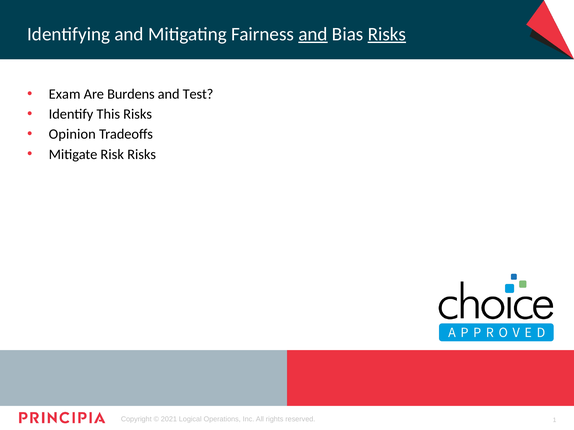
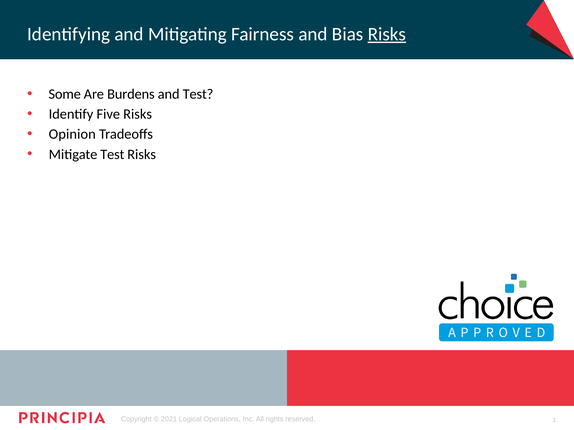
and underline: present -> none (313, 34)
Exam: Exam -> Some (65, 94)
This: This -> Five (108, 114)
Mitigate Risk: Risk -> Test (112, 154)
